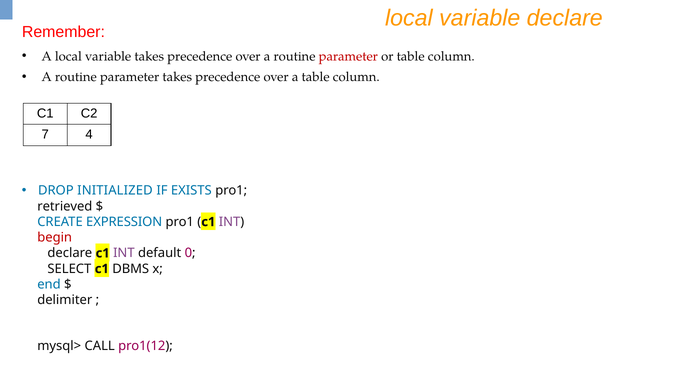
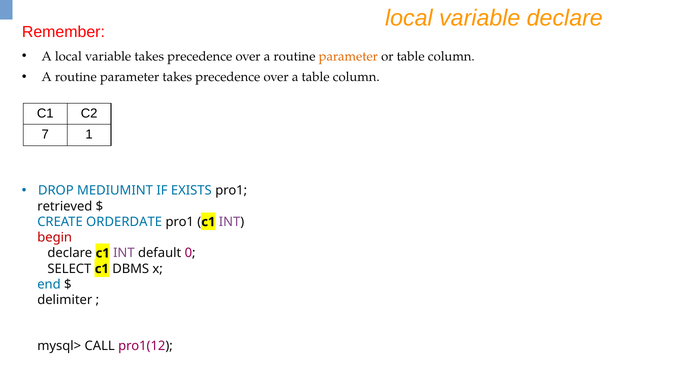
parameter colour: red -> orange (348, 56)
4: 4 -> 1 (89, 134)
INITIALIZED: INITIALIZED -> MEDIUMINT (115, 191)
EXPRESSION: EXPRESSION -> ORDERDATE (124, 222)
